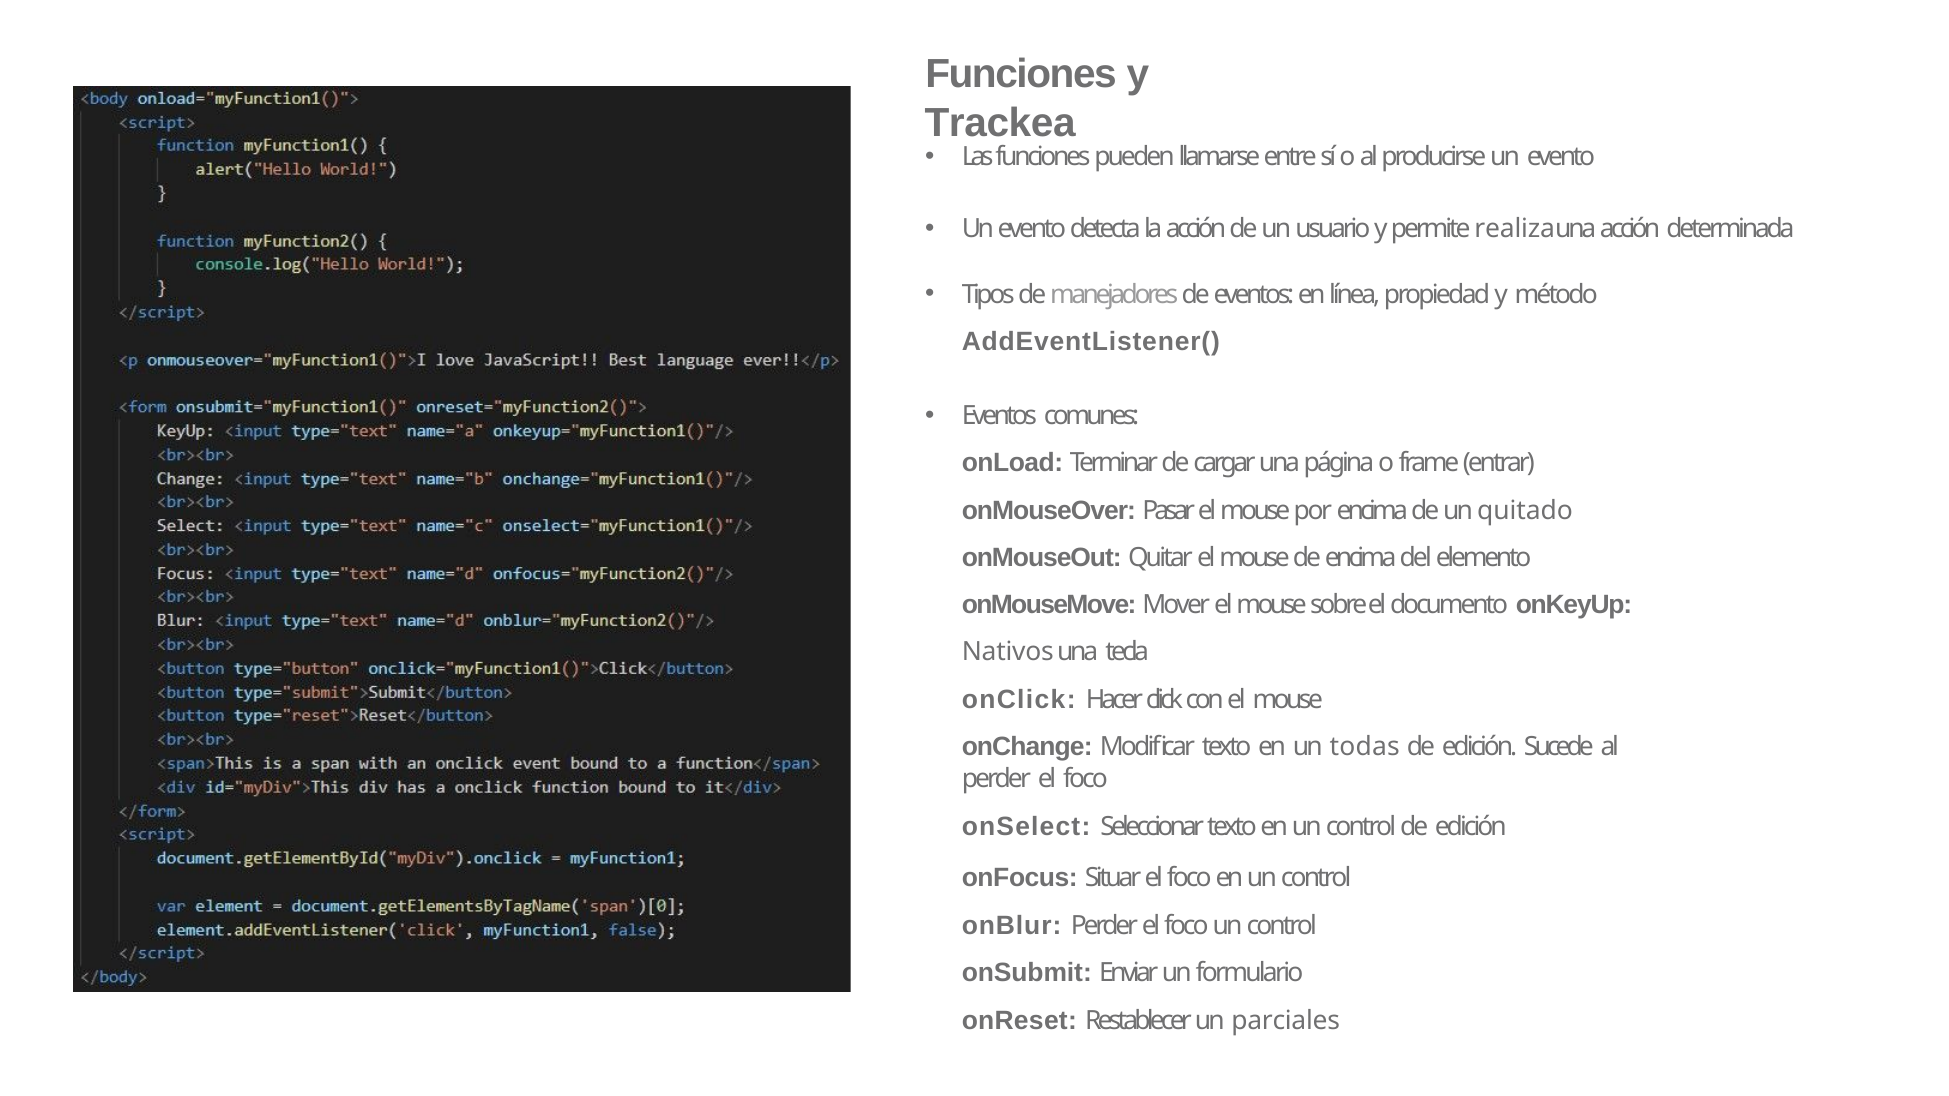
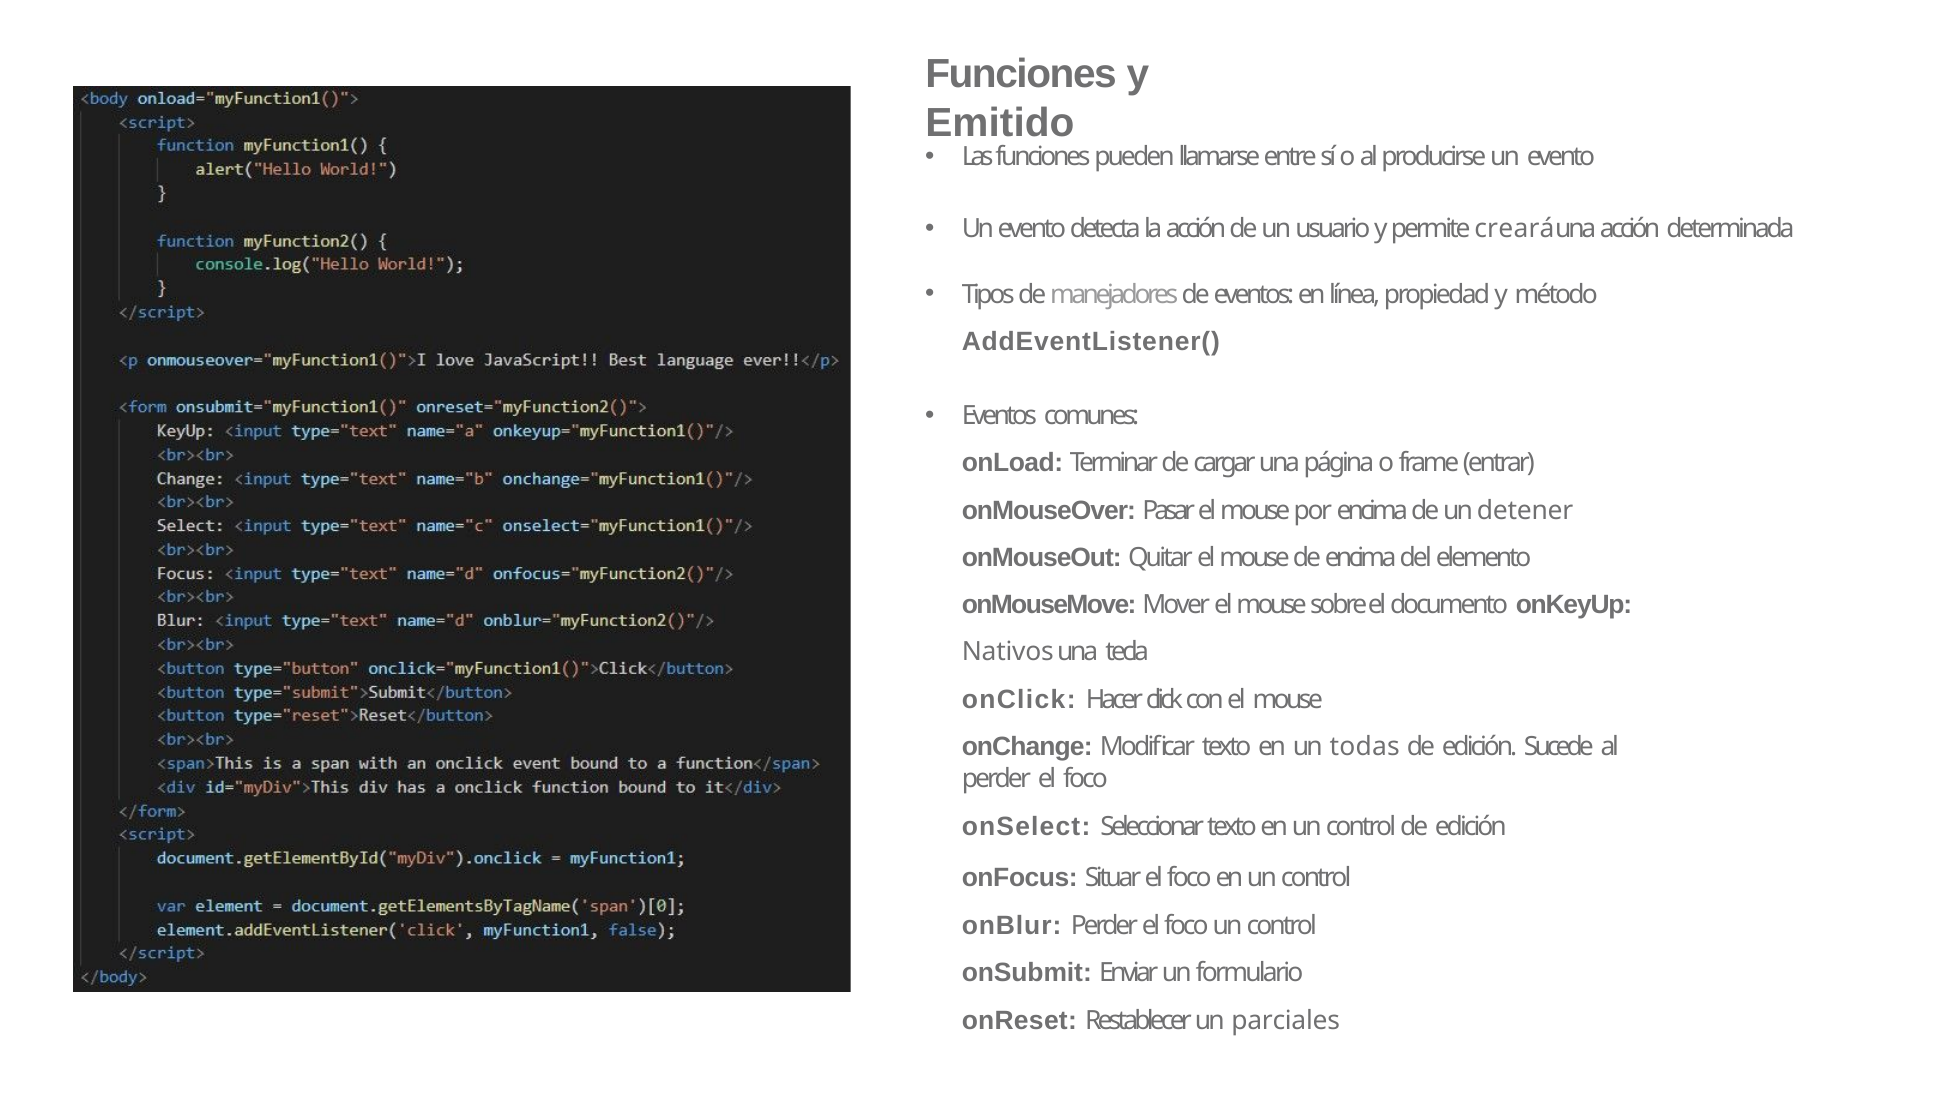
Trackea: Trackea -> Emitido (1000, 123)
realiza: realiza -> creará (1514, 229)
quitado: quitado -> detener (1525, 510)
